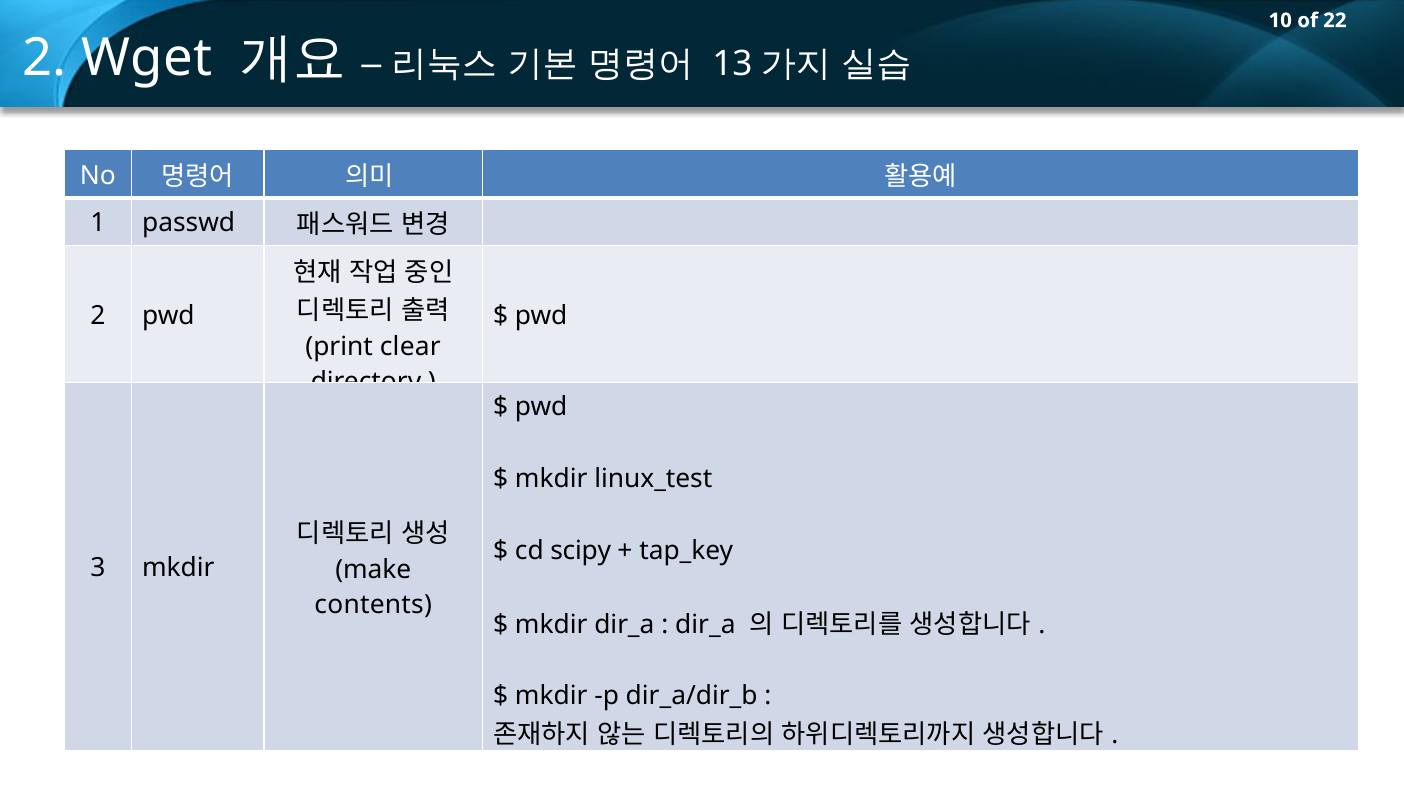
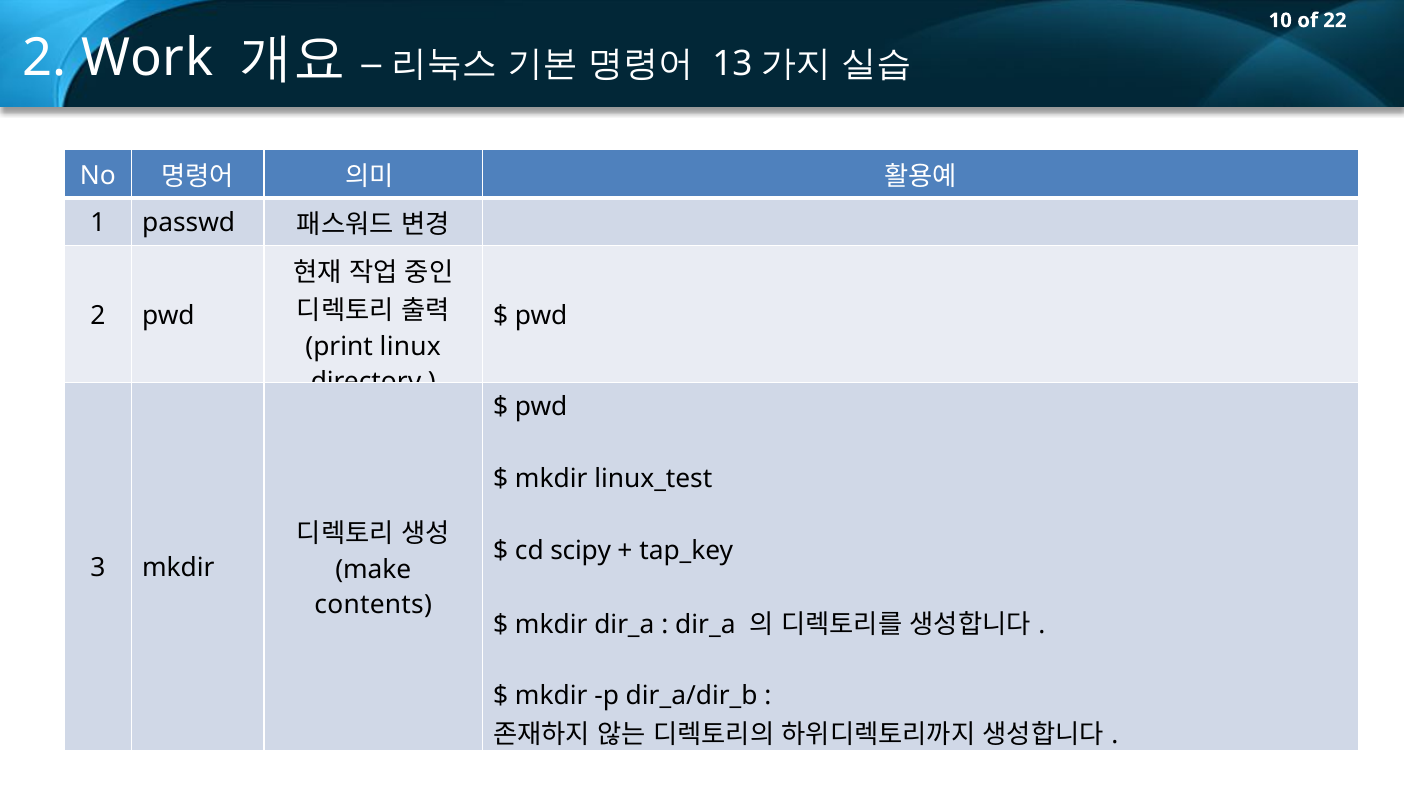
Wget: Wget -> Work (147, 58)
clear: clear -> linux (410, 346)
